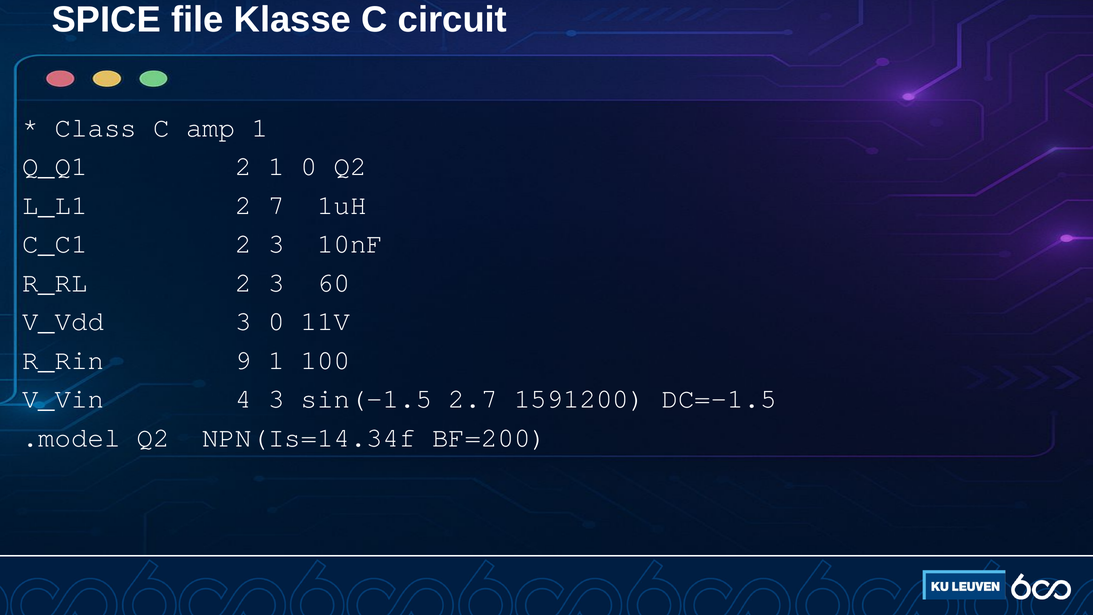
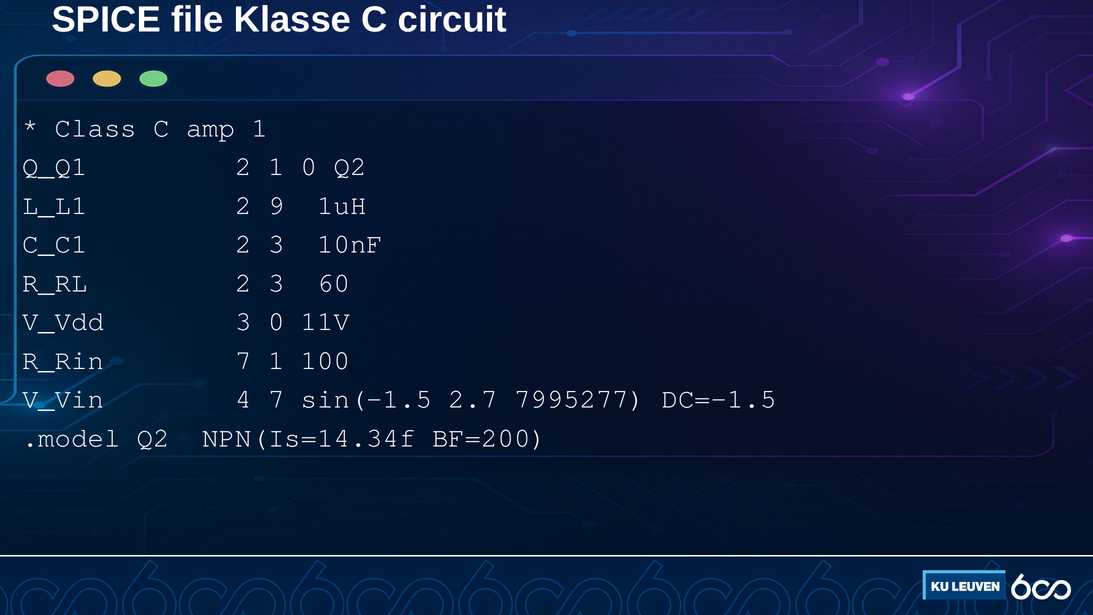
7: 7 -> 9 (276, 205)
R_Rin 9: 9 -> 7 (243, 360)
4 3: 3 -> 7 (276, 399)
1591200: 1591200 -> 7995277 (580, 399)
